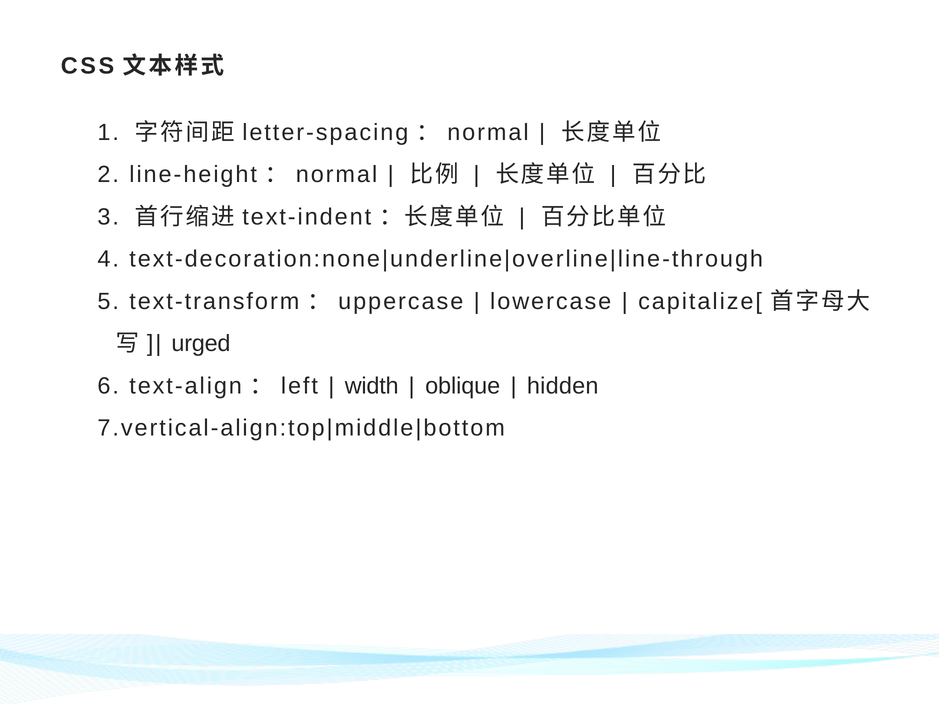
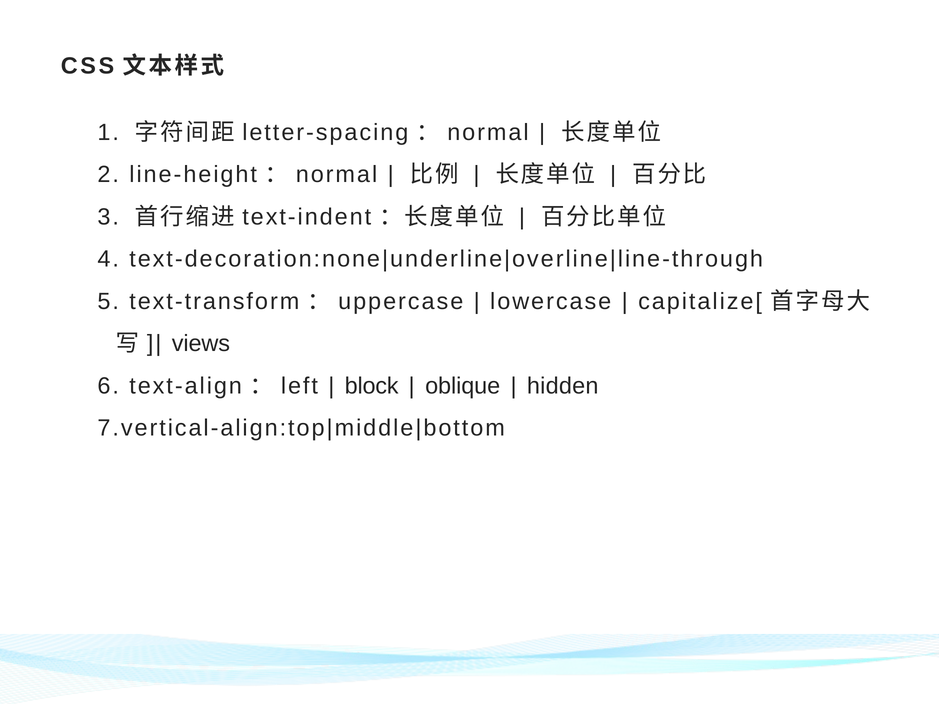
urged: urged -> views (201, 344)
width: width -> block (372, 386)
